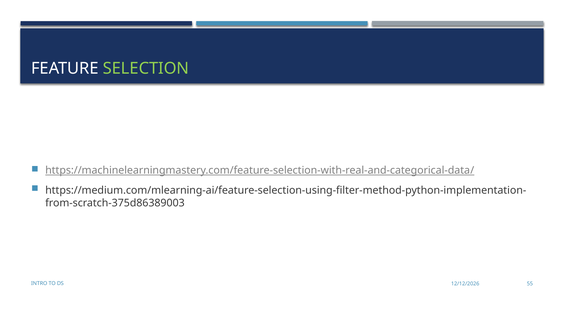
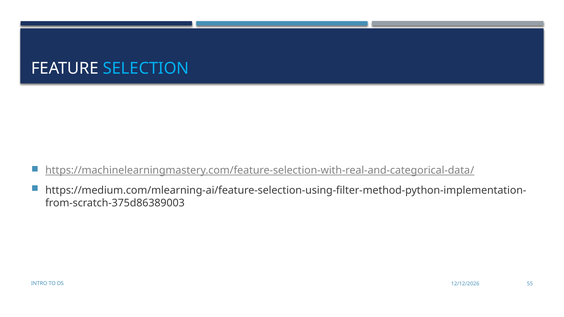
SELECTION colour: light green -> light blue (146, 69)
